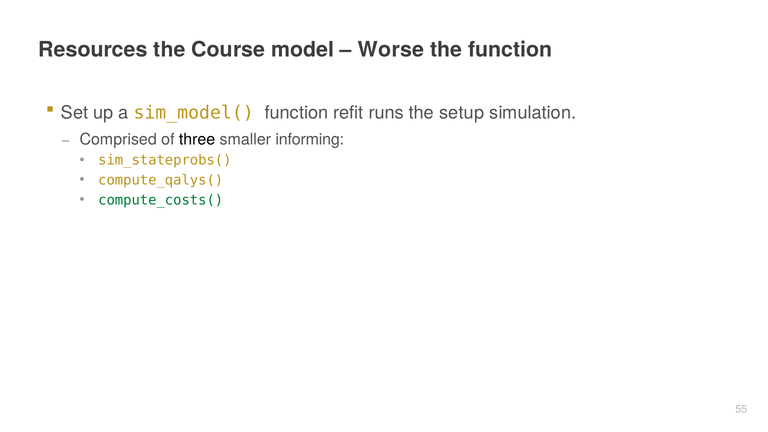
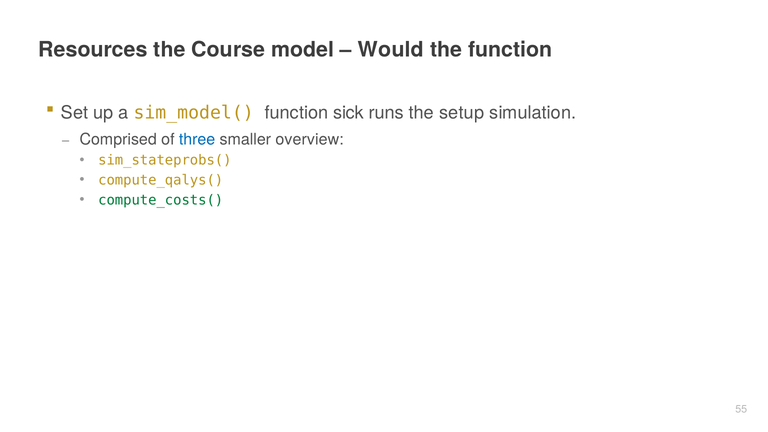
Worse: Worse -> Would (391, 49)
refit: refit -> sick (349, 113)
three colour: black -> blue (197, 139)
informing: informing -> overview (310, 139)
